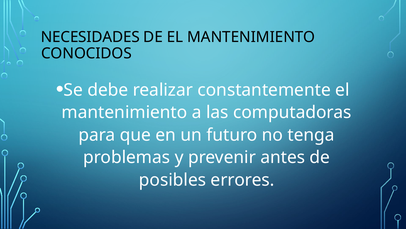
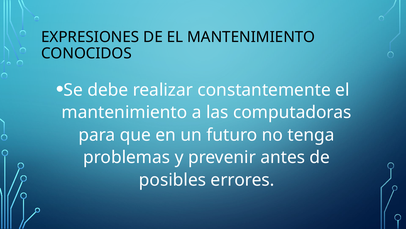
NECESIDADES: NECESIDADES -> EXPRESIONES (90, 37)
